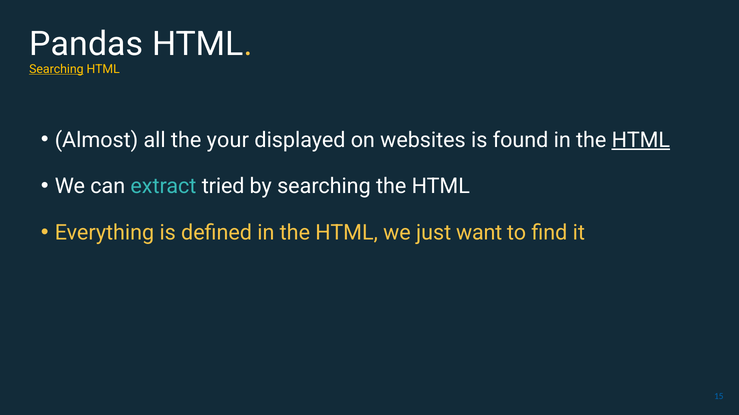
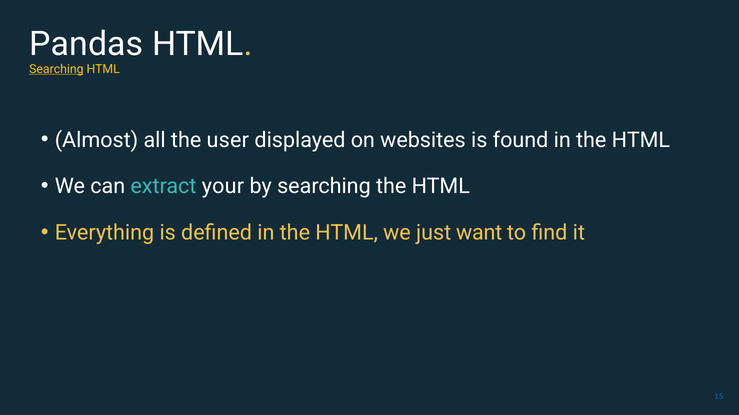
your: your -> user (228, 140)
HTML underline: present -> none (641, 140)
tried: tried -> your (223, 187)
